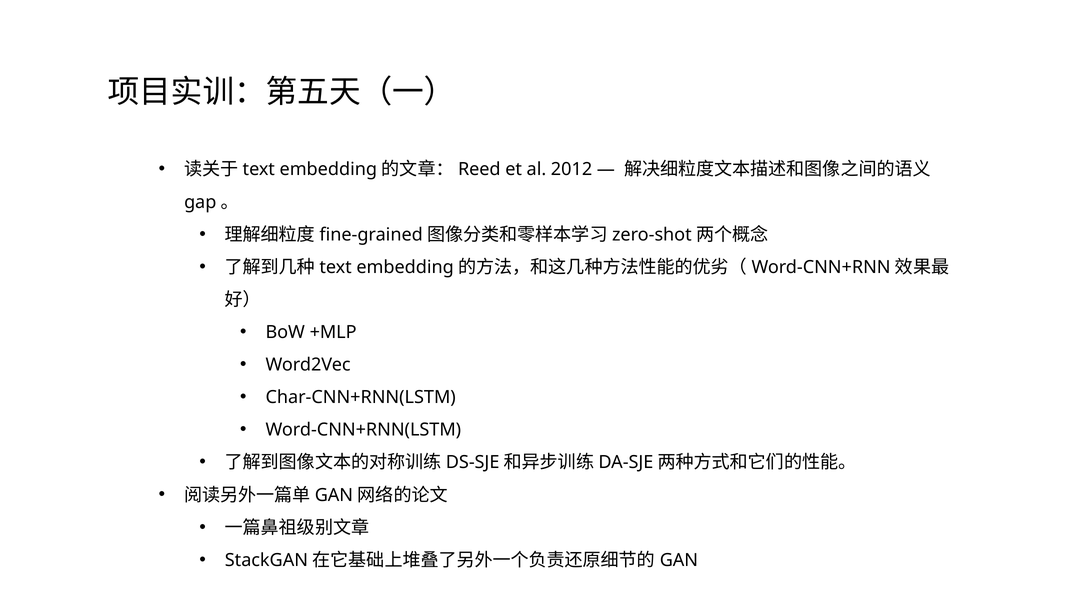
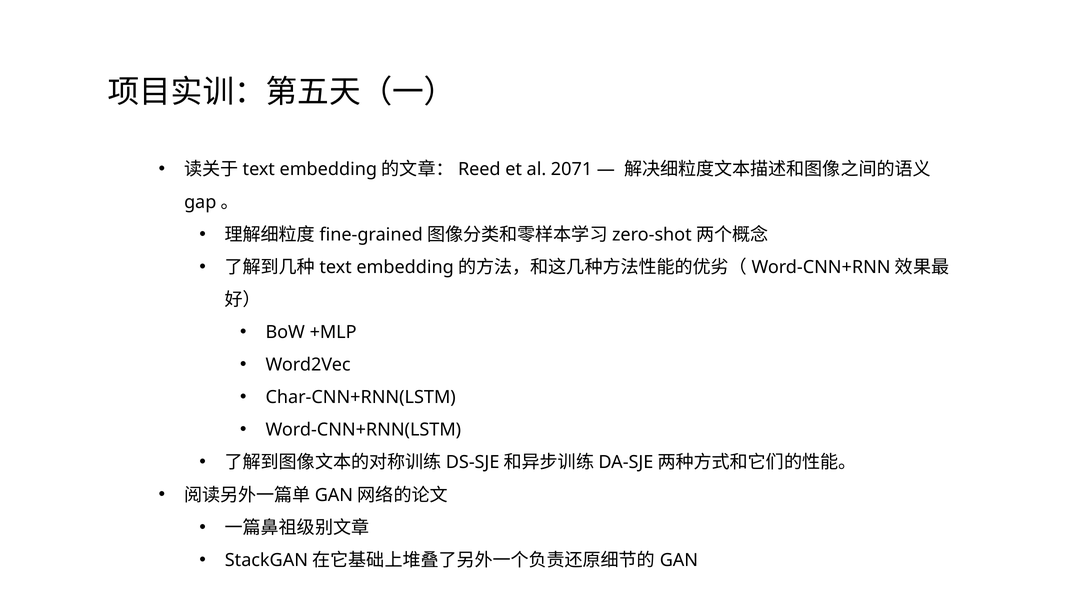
2012: 2012 -> 2071 (572, 169)
